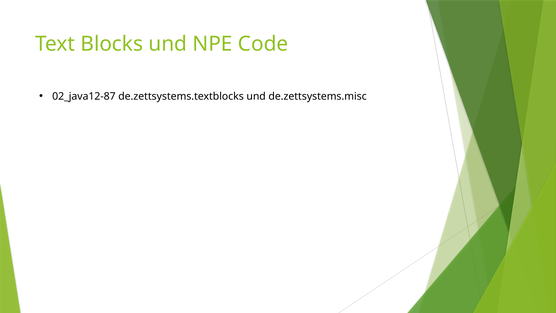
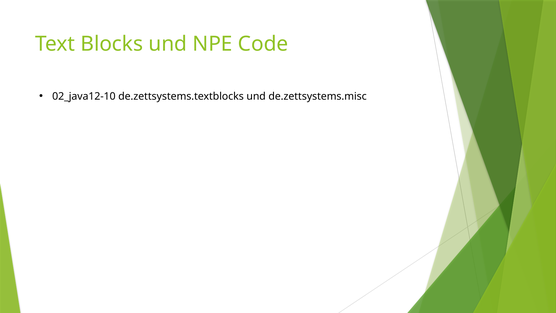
02_java12-87: 02_java12-87 -> 02_java12-10 (84, 96)
